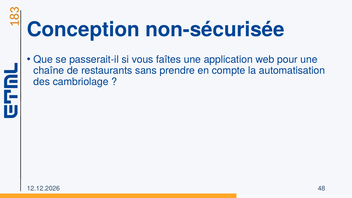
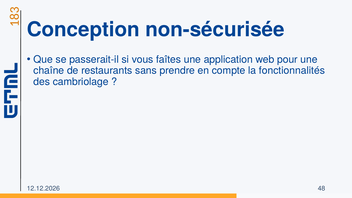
automatisation: automatisation -> fonctionnalités (292, 71)
